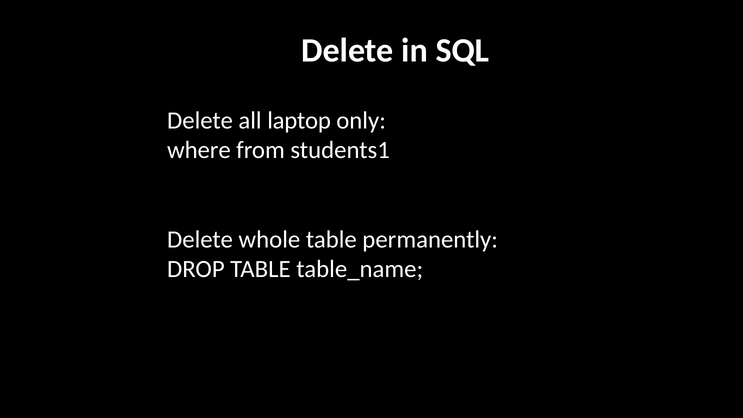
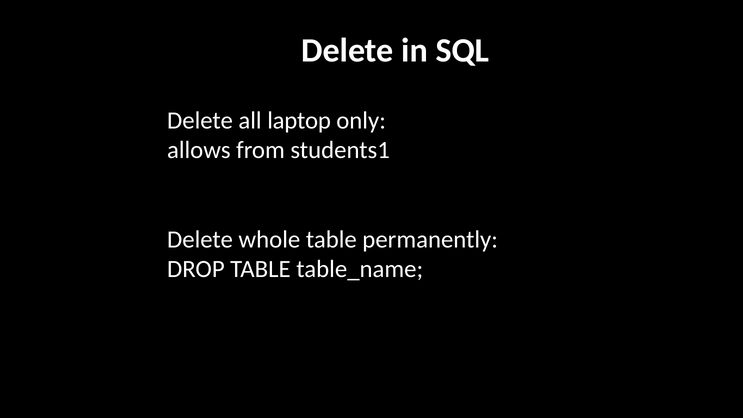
where: where -> allows (199, 150)
